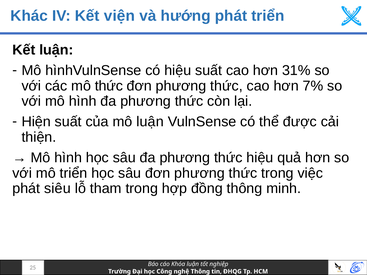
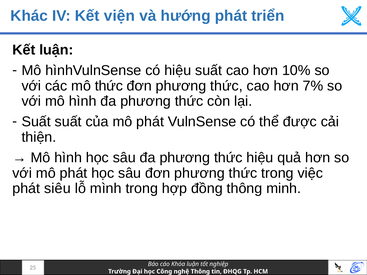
31%: 31% -> 10% (296, 71)
Hiện: Hiện -> Suất (36, 122)
của mô luận: luận -> phát (150, 122)
với mô triển: triển -> phát (74, 173)
tham: tham -> mình (106, 189)
